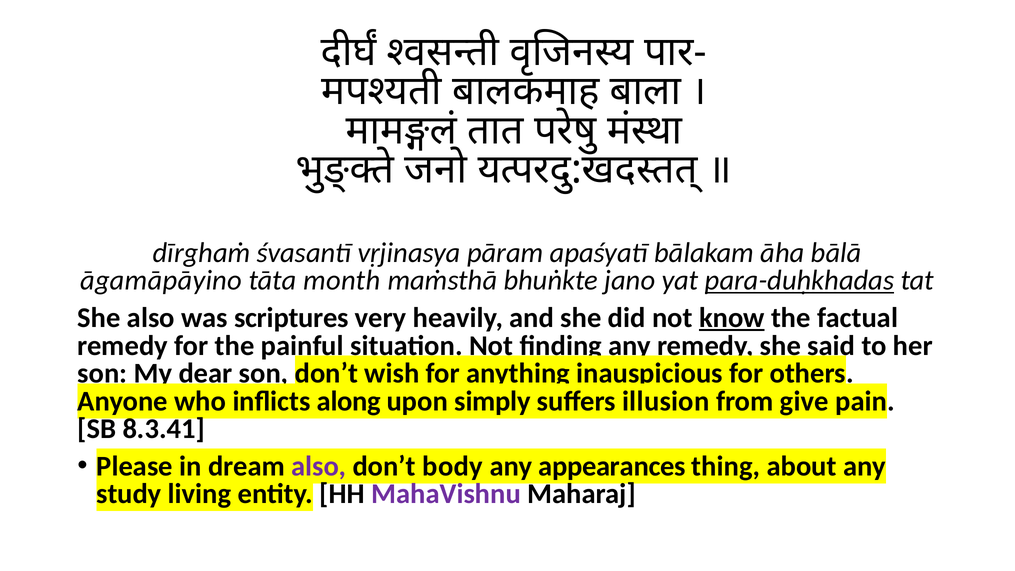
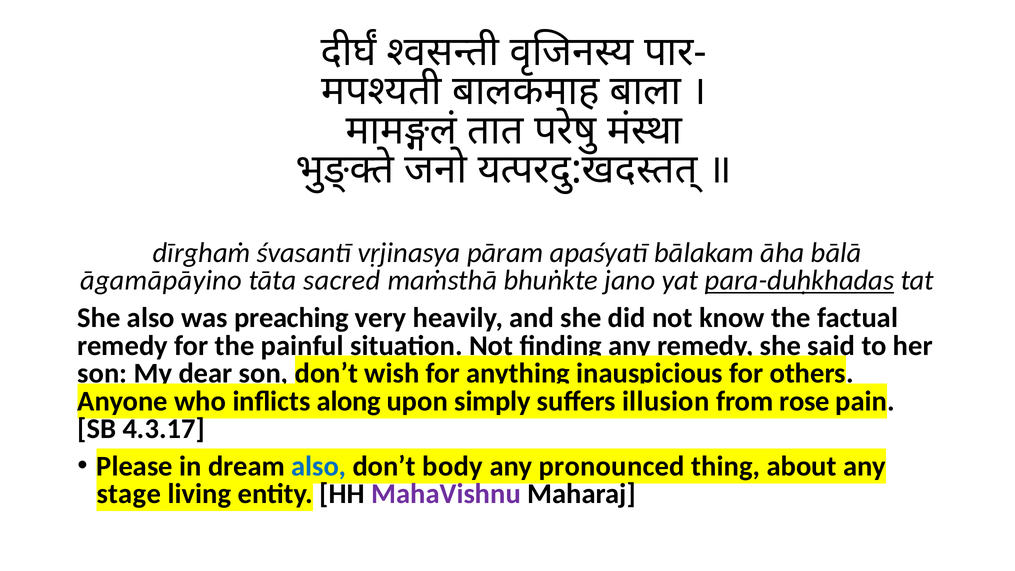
month: month -> sacred (342, 280)
scriptures: scriptures -> preaching (291, 318)
know underline: present -> none (732, 318)
give: give -> rose (804, 401)
8.3.41: 8.3.41 -> 4.3.17 (164, 429)
also colour: purple -> blue (319, 466)
appearances: appearances -> pronounced (612, 466)
study: study -> stage (129, 494)
